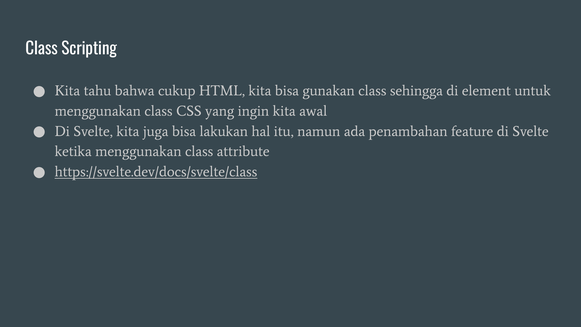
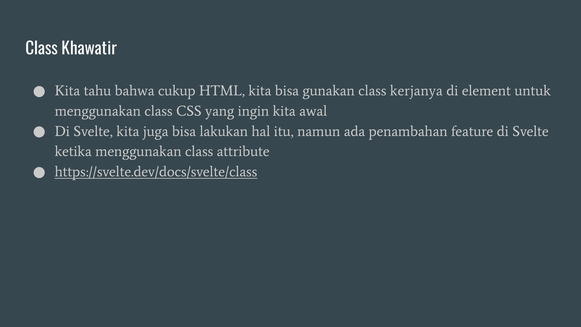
Scripting: Scripting -> Khawatir (89, 49)
sehingga: sehingga -> kerjanya (416, 91)
